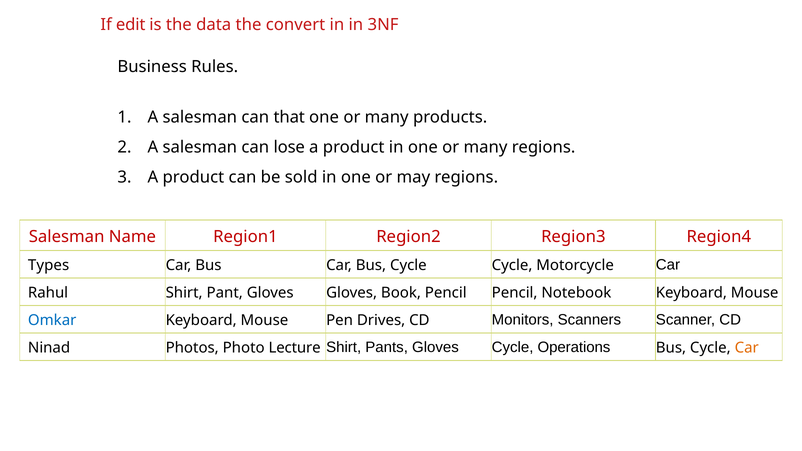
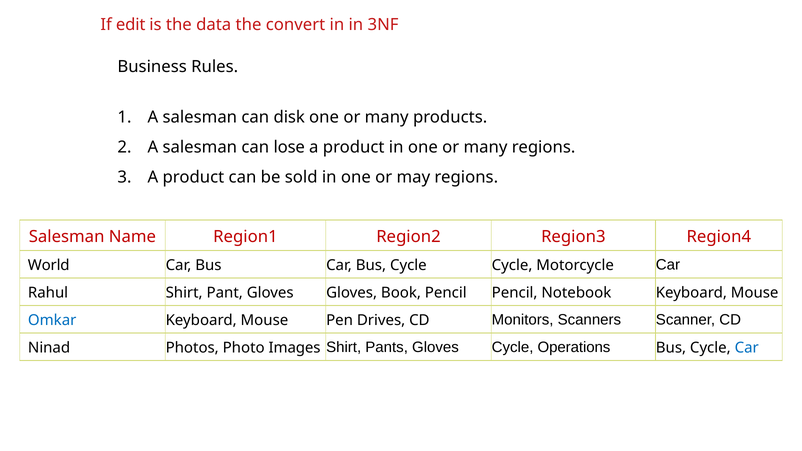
that: that -> disk (289, 117)
Types: Types -> World (49, 265)
Lecture: Lecture -> Images (295, 348)
Car colour: orange -> blue (747, 348)
